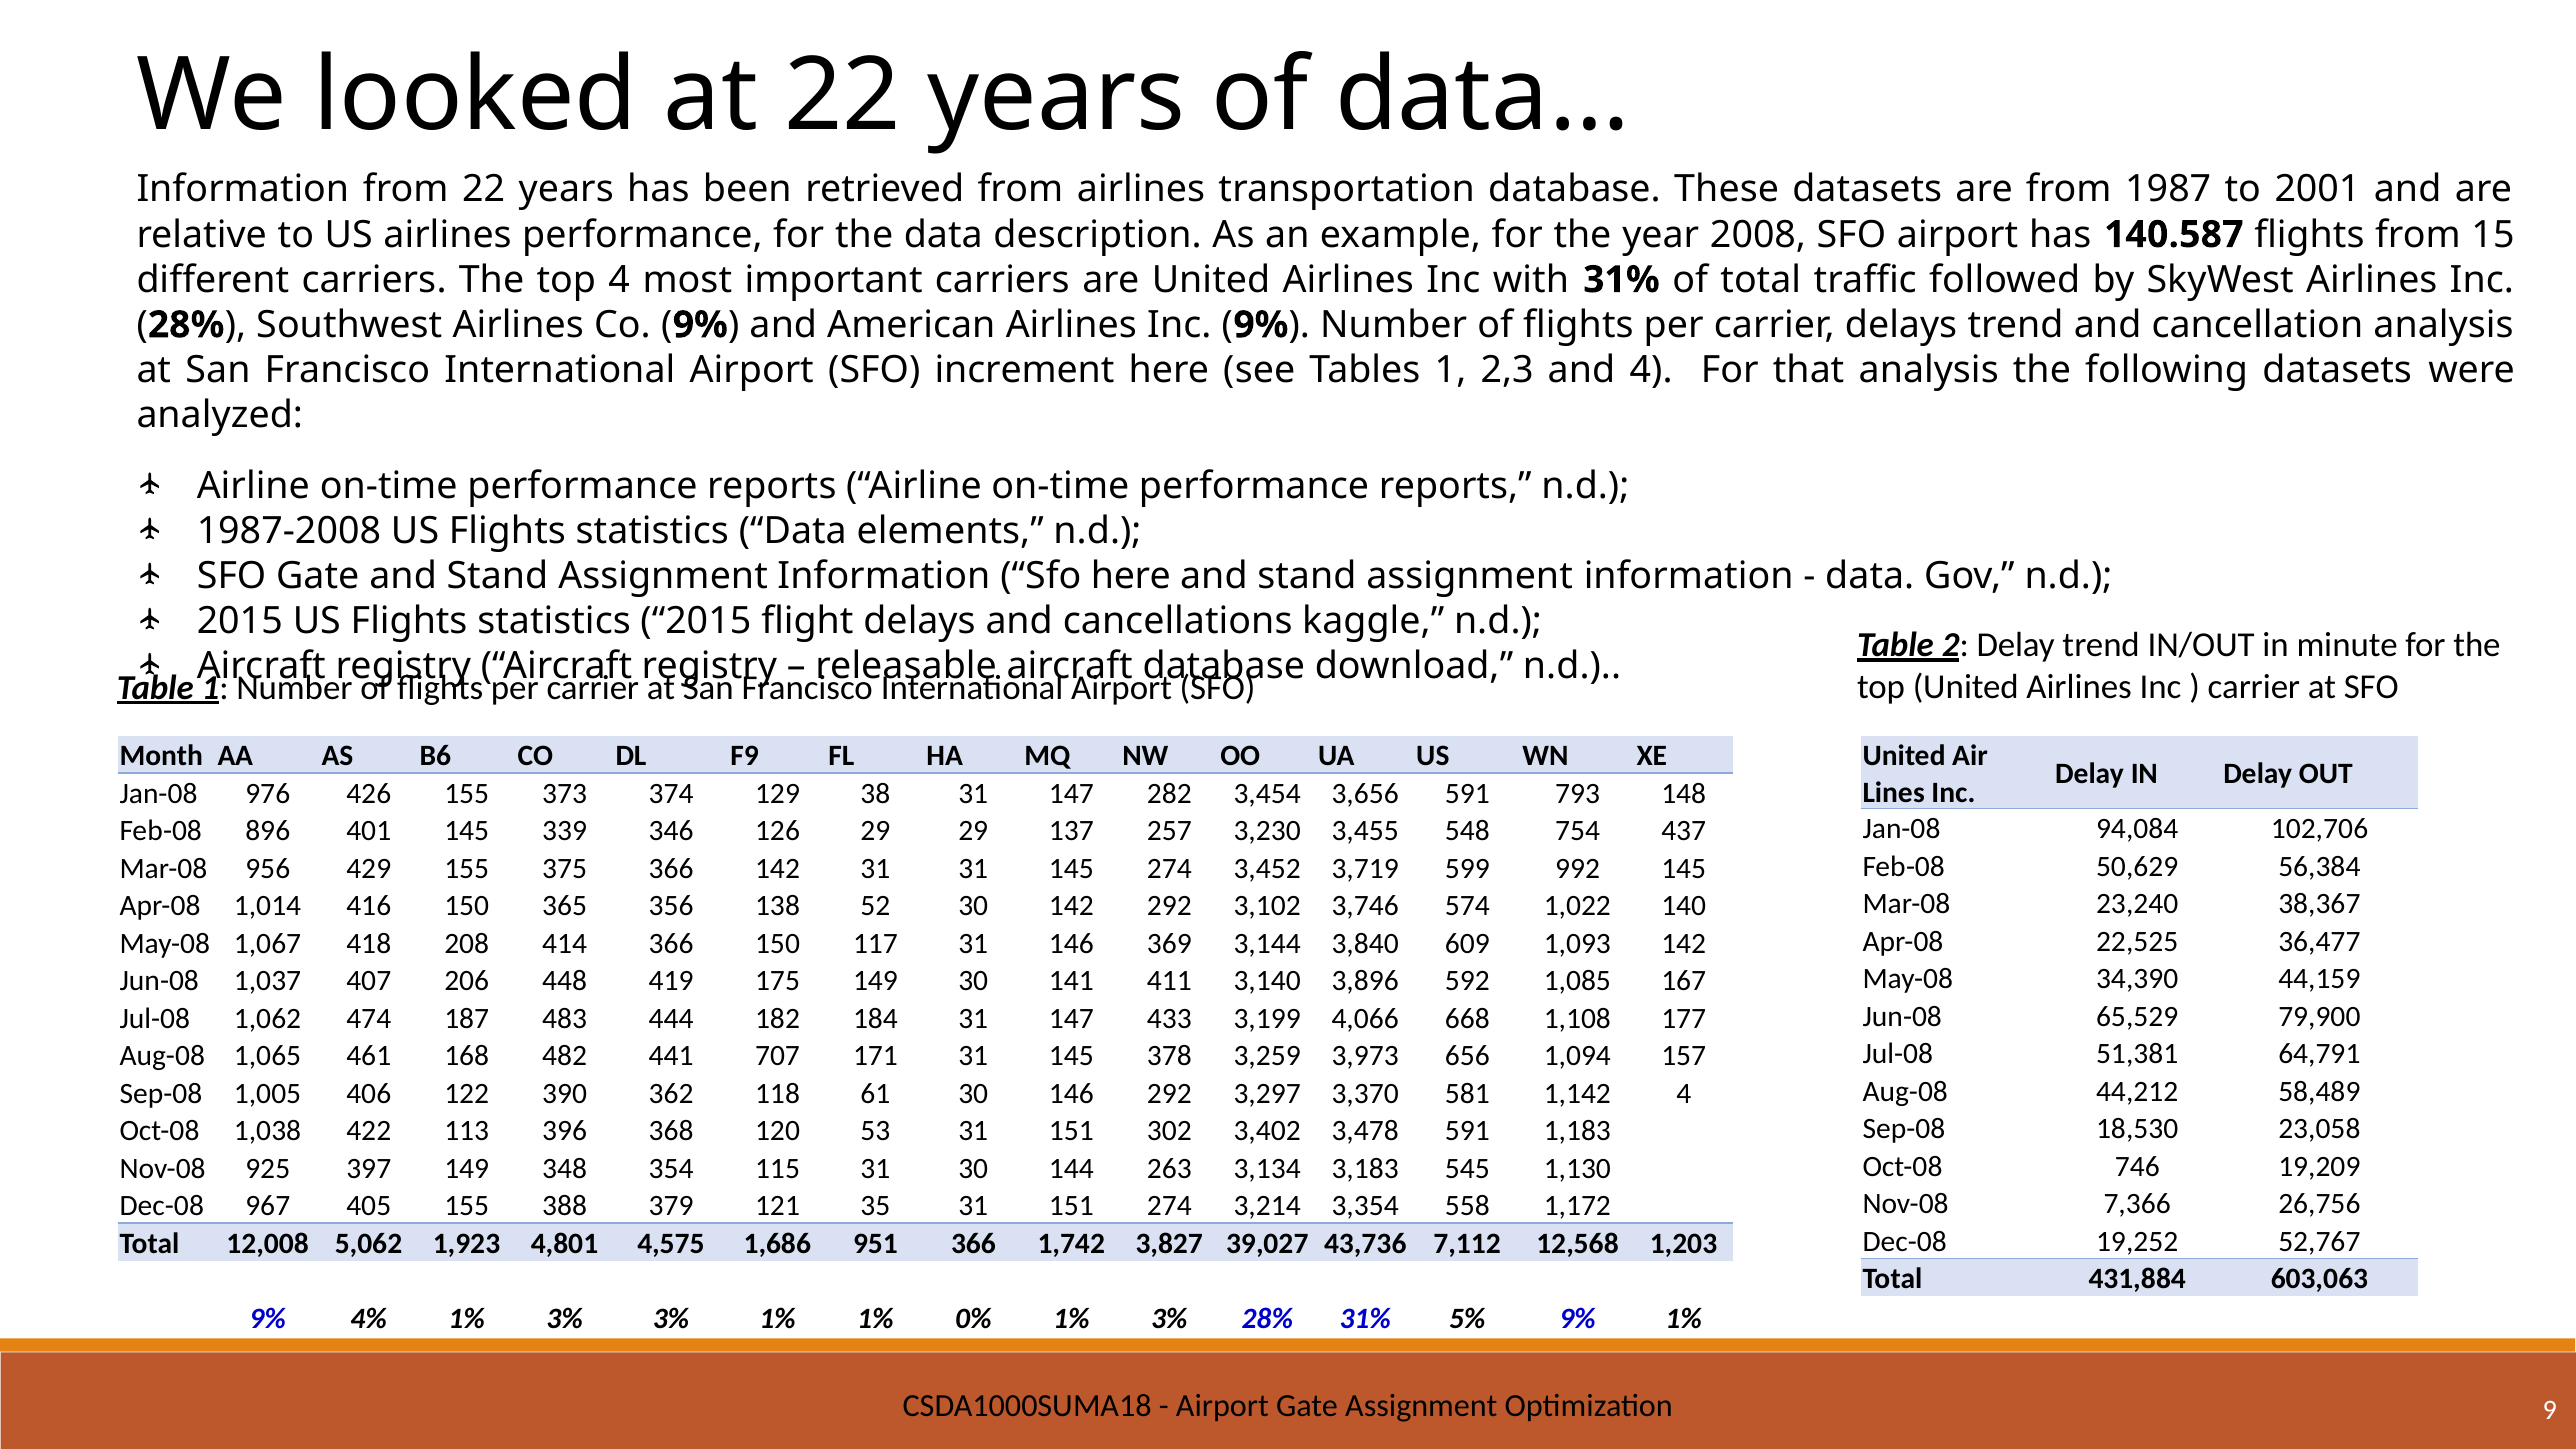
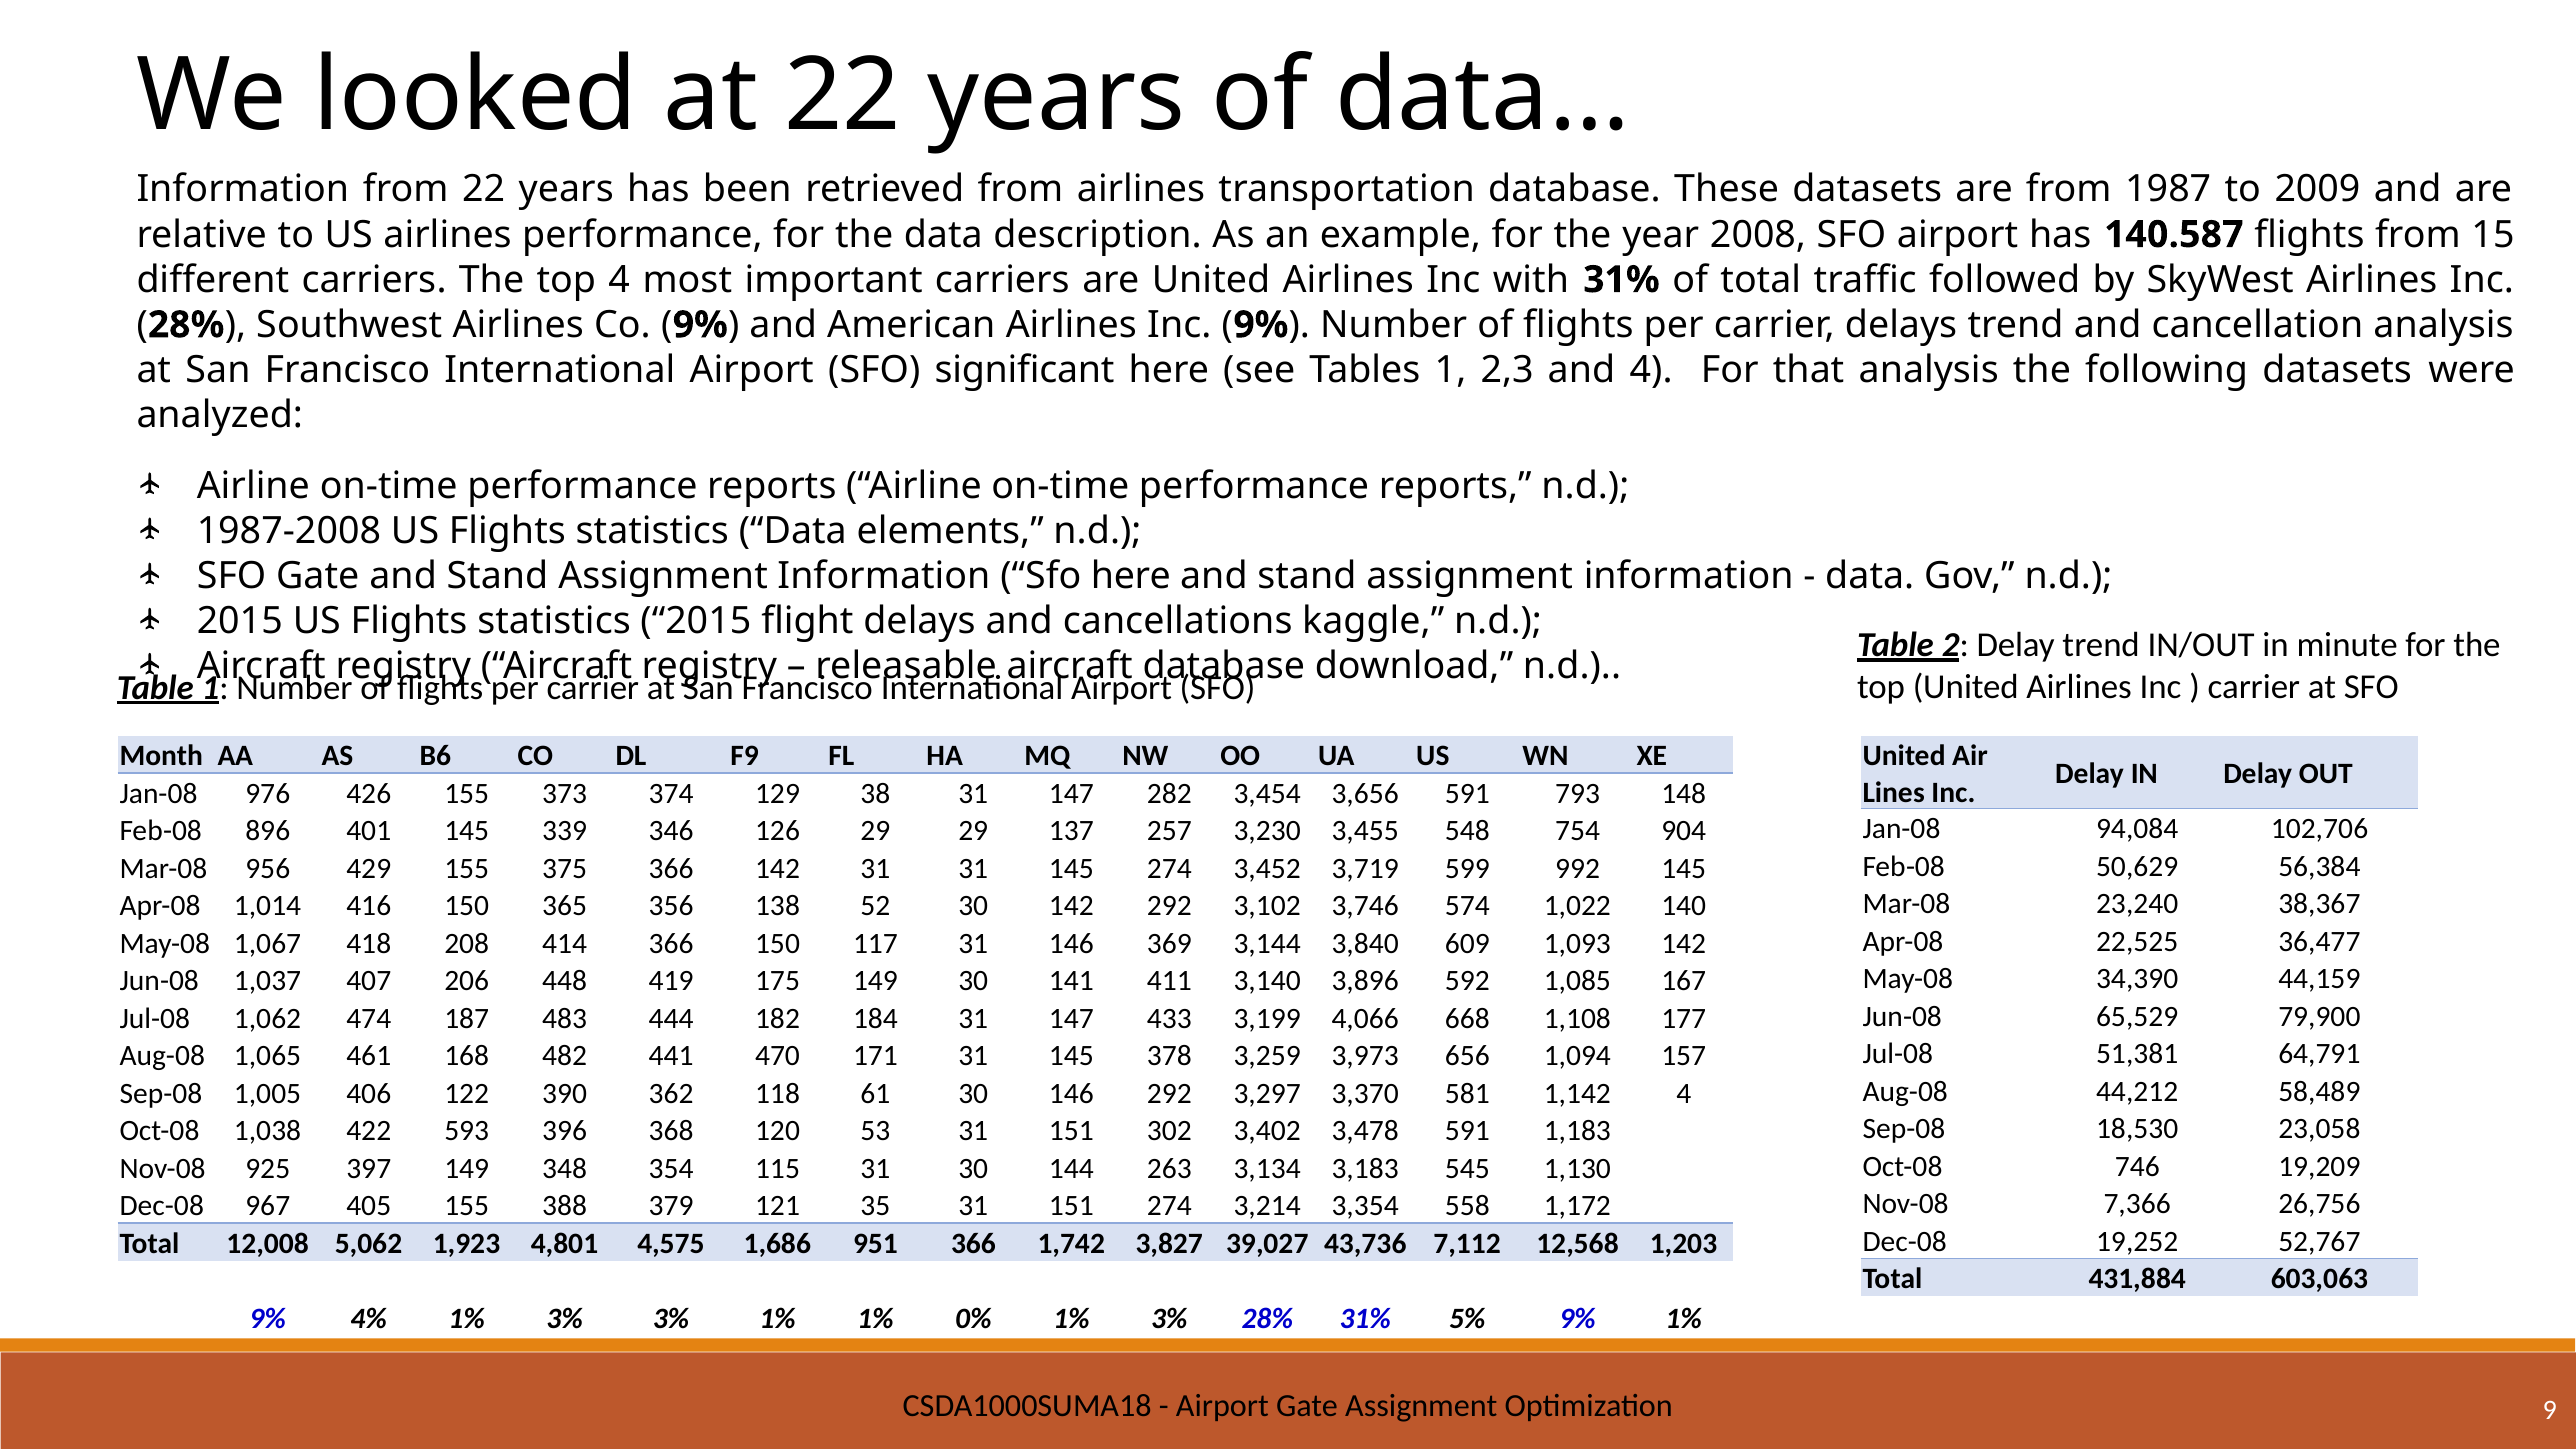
2001: 2001 -> 2009 (2317, 190)
increment: increment -> significant (1025, 370)
437: 437 -> 904 (1684, 831)
707: 707 -> 470 (777, 1056)
113: 113 -> 593 (467, 1131)
